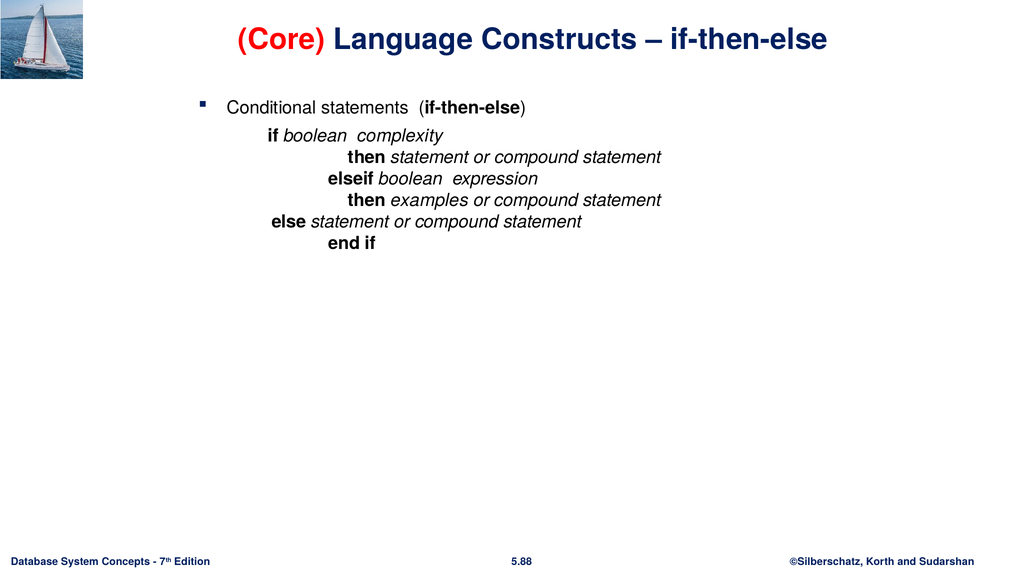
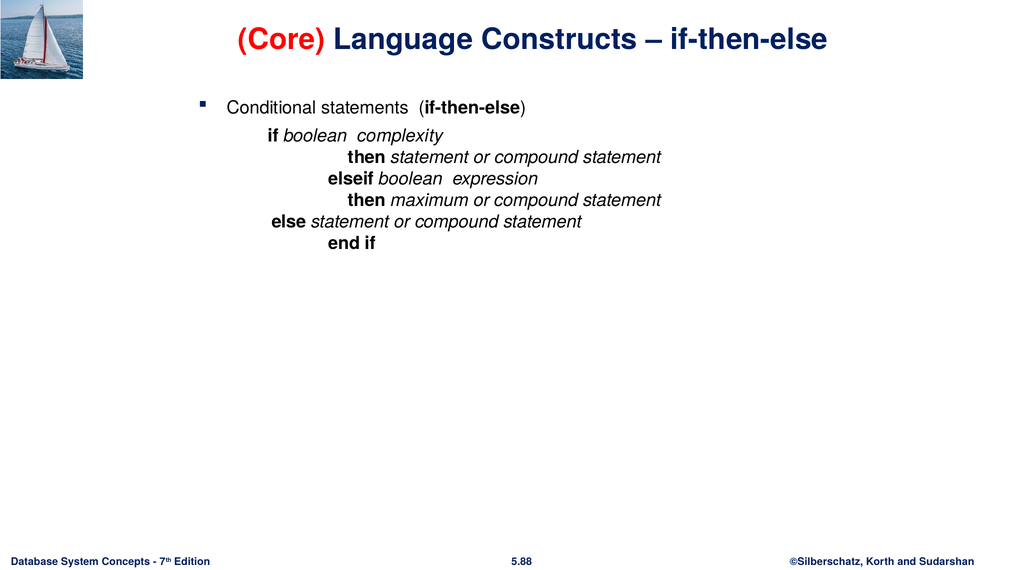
examples: examples -> maximum (430, 201)
